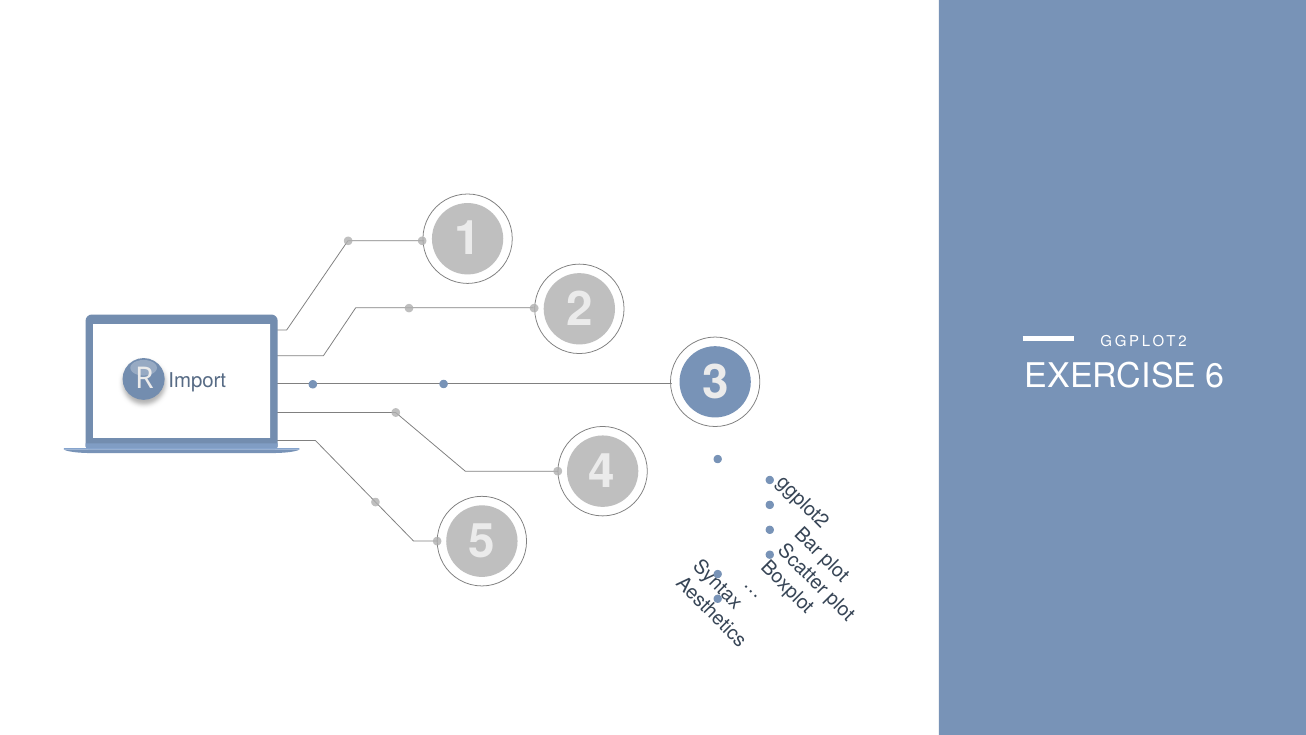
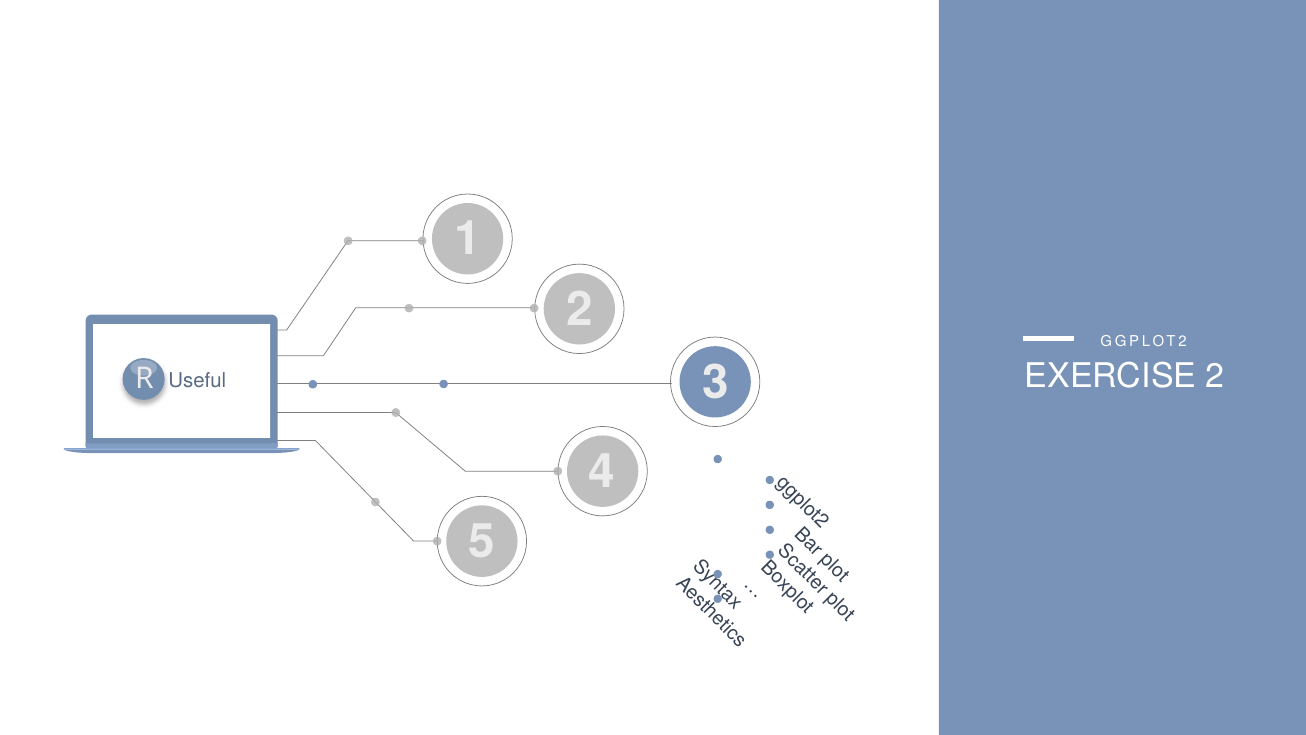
EXERCISE 6: 6 -> 2 (1215, 376)
Import: Import -> Useful (197, 381)
